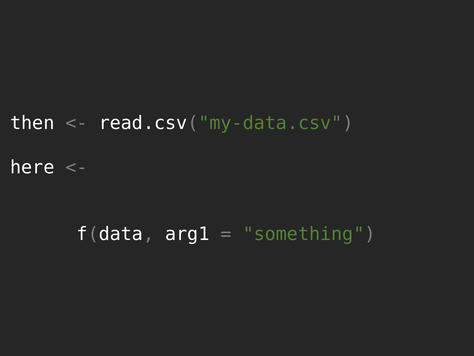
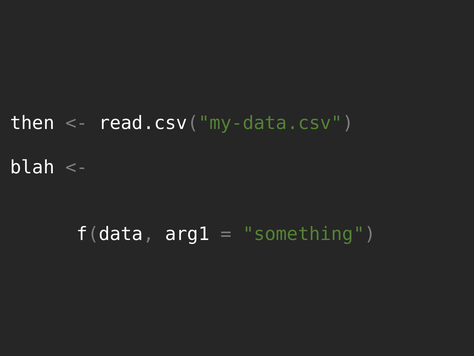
here: here -> blah (32, 167)
